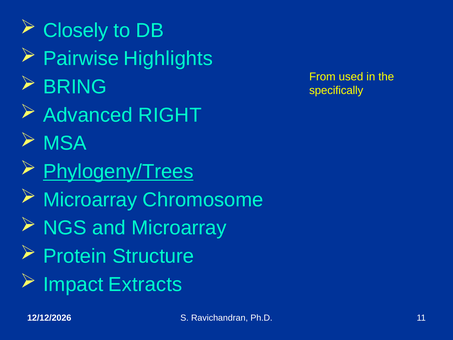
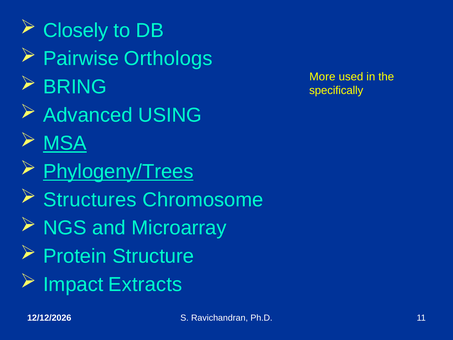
Highlights: Highlights -> Orthologs (168, 59)
From: From -> More (322, 77)
RIGHT: RIGHT -> USING (170, 115)
MSA underline: none -> present (65, 143)
Microarray: Microarray -> Structures (90, 200)
